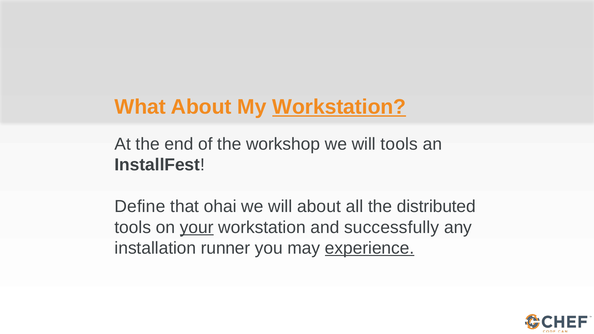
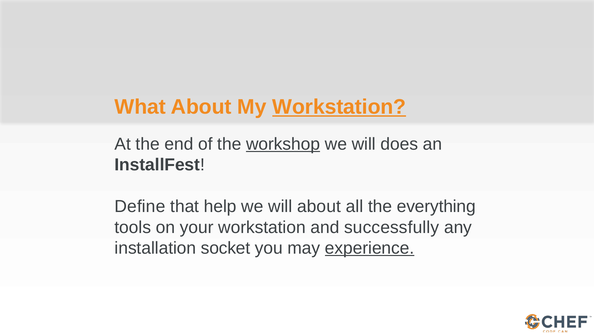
workshop underline: none -> present (283, 144)
will tools: tools -> does (399, 144)
ohai: ohai -> help (220, 207)
distributed: distributed -> everything (436, 207)
your underline: present -> none (197, 227)
runner: runner -> socket (226, 248)
